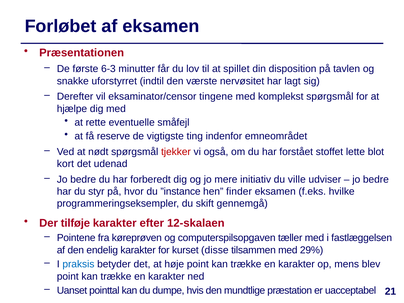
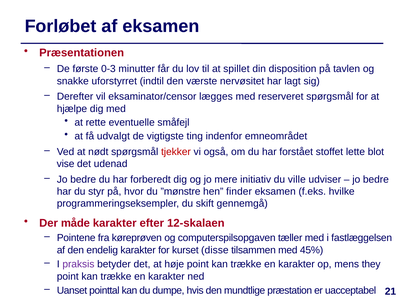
6-3: 6-3 -> 0-3 (108, 69)
tingene: tingene -> lægges (216, 97)
komplekst: komplekst -> reserveret (281, 97)
reserve: reserve -> udvalgt (113, 136)
kort: kort -> vise (66, 164)
”instance: ”instance -> ”mønstre (181, 192)
tilføje: tilføje -> måde (75, 223)
29%: 29% -> 45% (312, 250)
praksis colour: blue -> purple (78, 264)
blev: blev -> they (371, 264)
